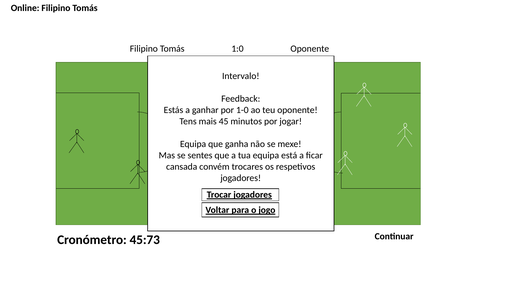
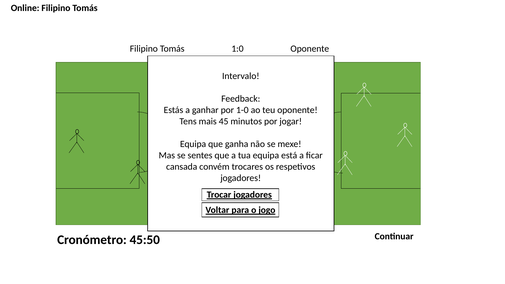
45:73: 45:73 -> 45:50 (145, 240)
